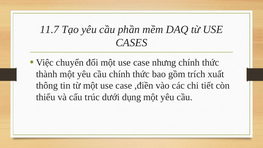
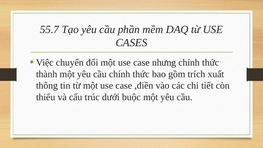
11.7: 11.7 -> 55.7 (49, 30)
dụng: dụng -> buộc (132, 97)
